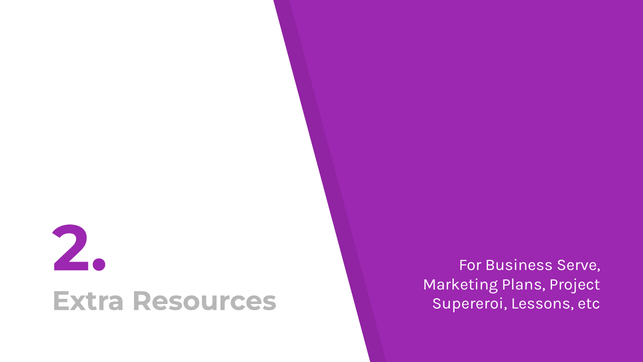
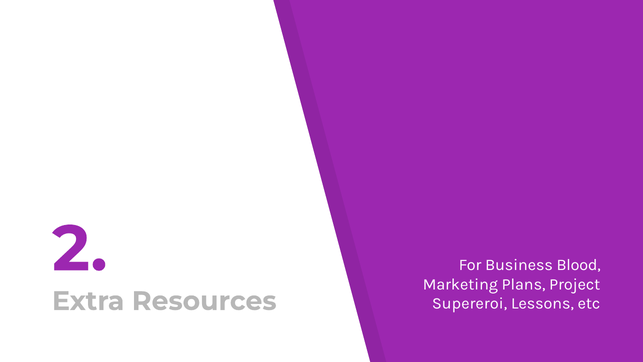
Serve: Serve -> Blood (579, 265)
